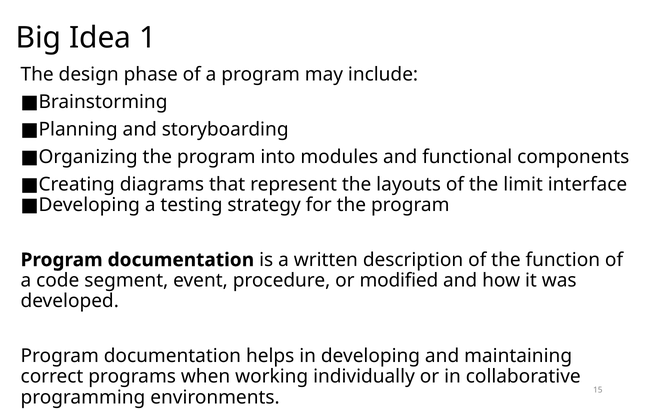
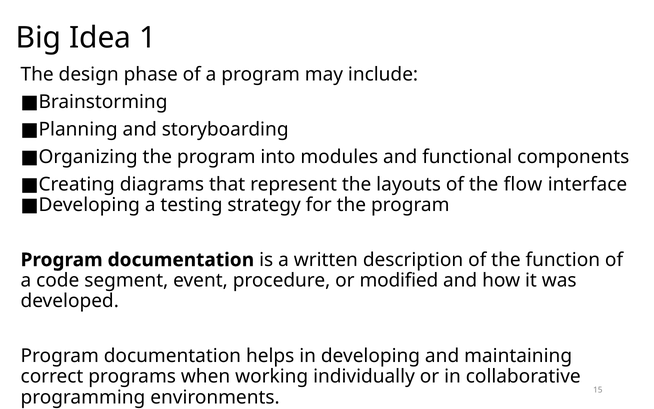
limit: limit -> flow (523, 184)
